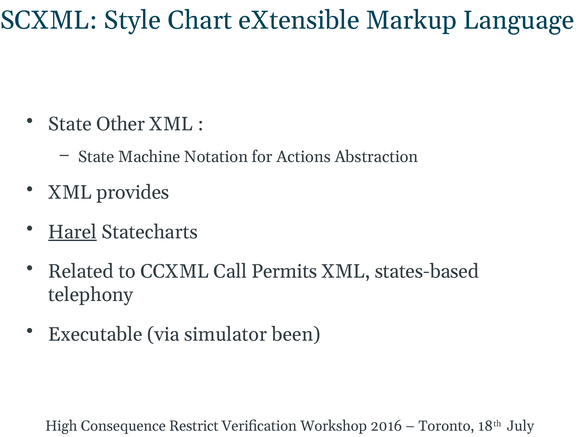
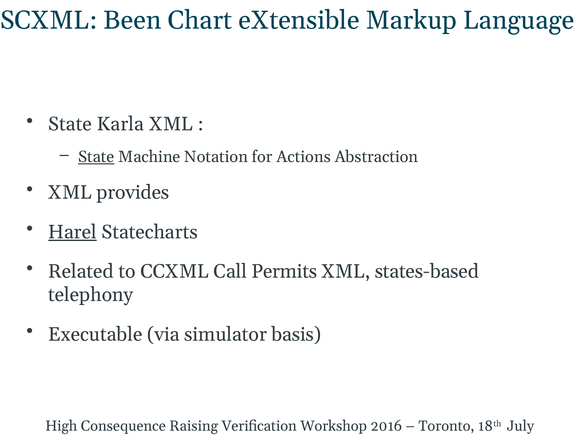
Style: Style -> Been (133, 20)
Other: Other -> Karla (120, 124)
State underline: none -> present (96, 157)
been: been -> basis (296, 335)
Restrict: Restrict -> Raising (194, 426)
